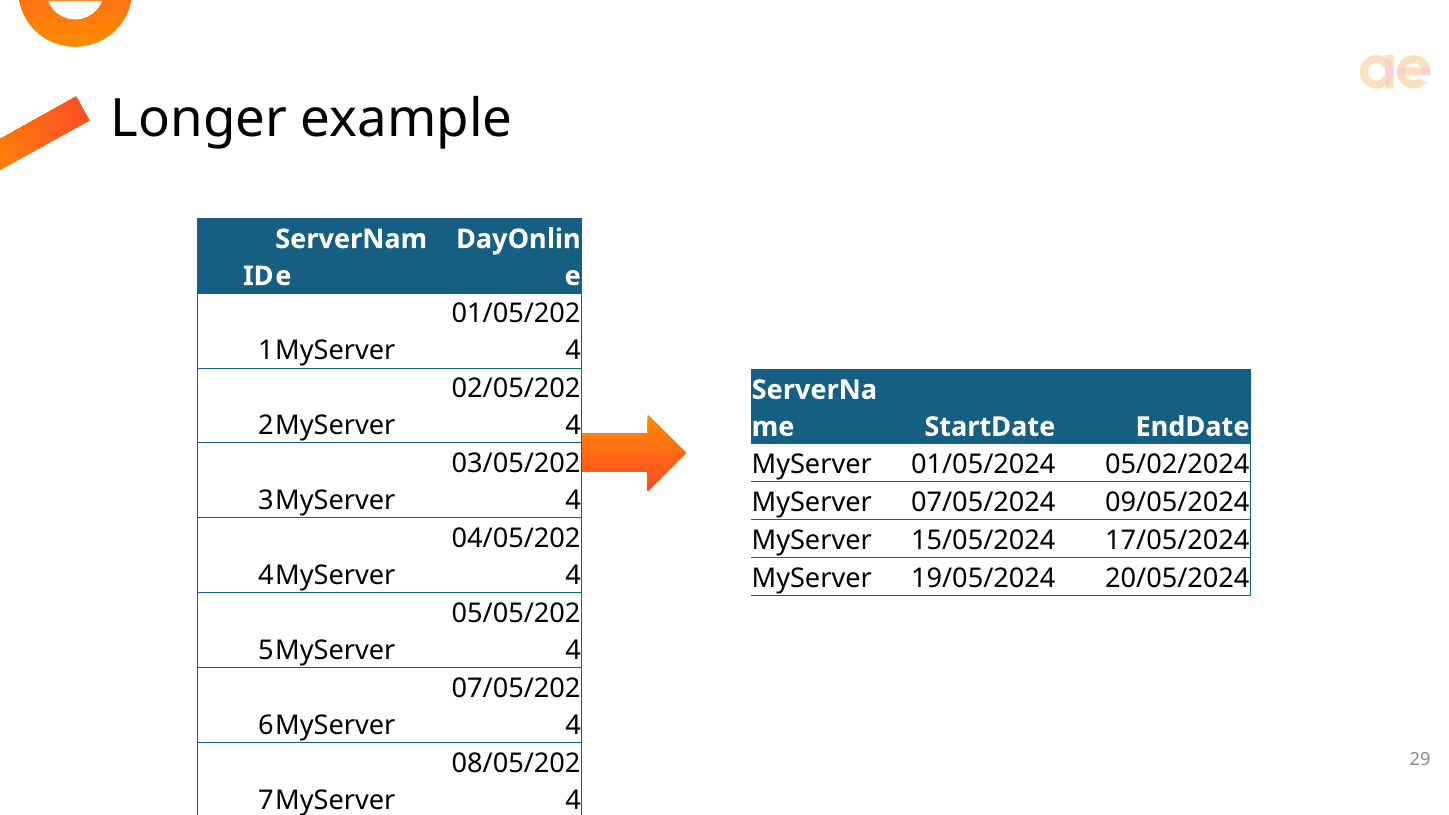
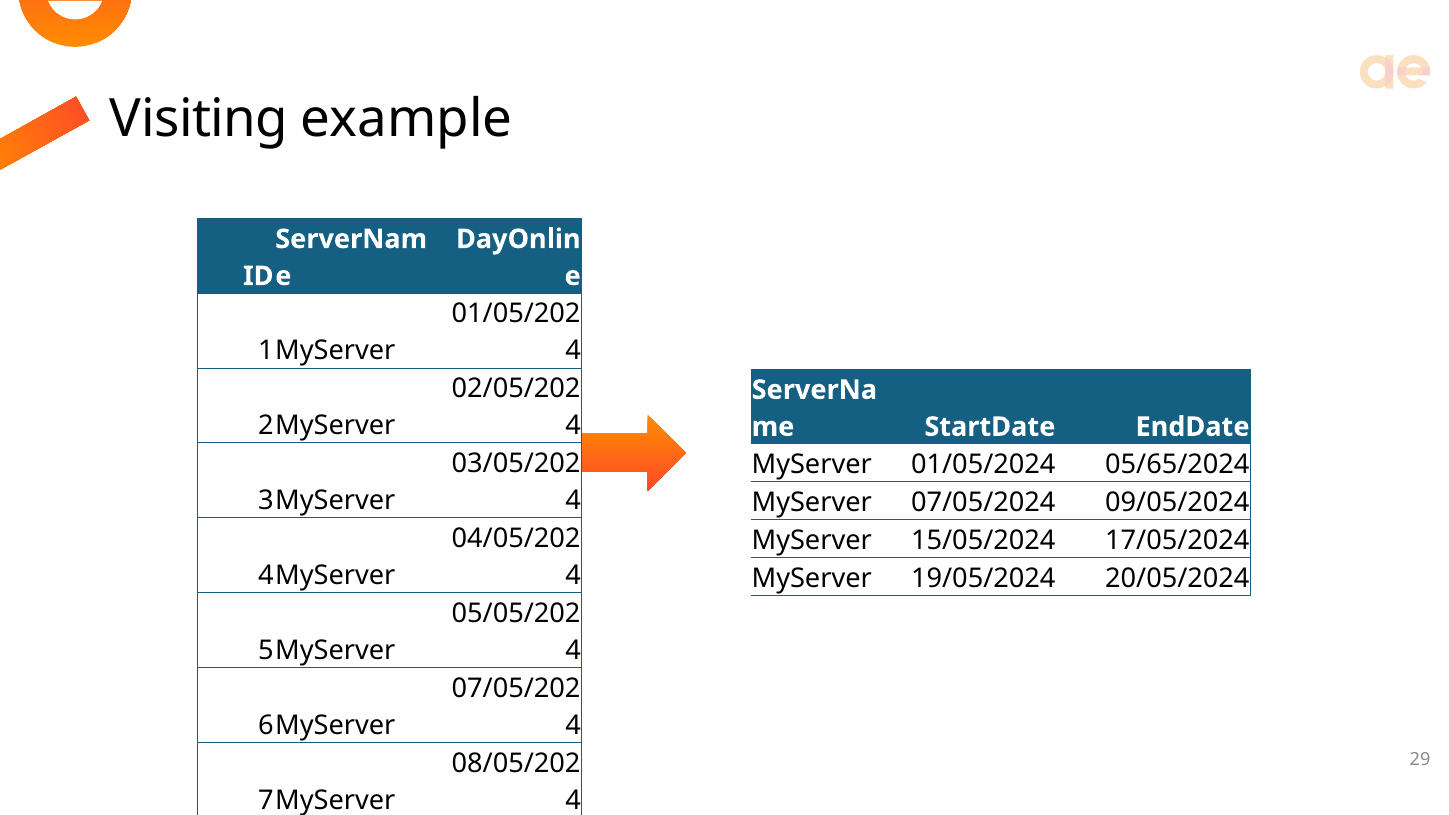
Longer: Longer -> Visiting (199, 119)
05/02/2024: 05/02/2024 -> 05/65/2024 (1177, 465)
